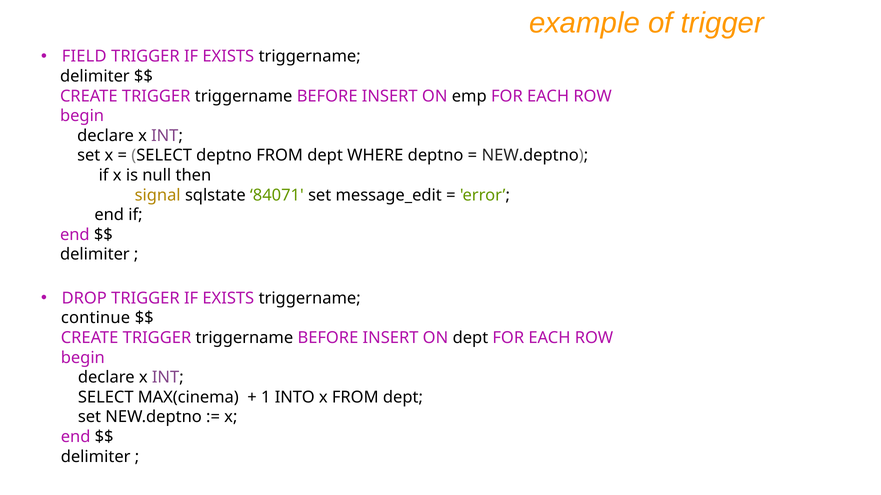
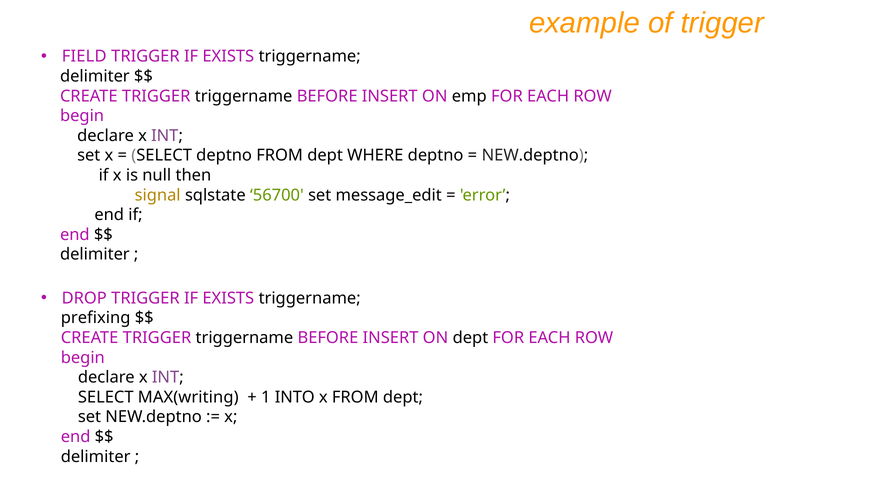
84071: 84071 -> 56700 (277, 195)
continue: continue -> prefixing (96, 318)
MAX(cinema: MAX(cinema -> MAX(writing (188, 398)
